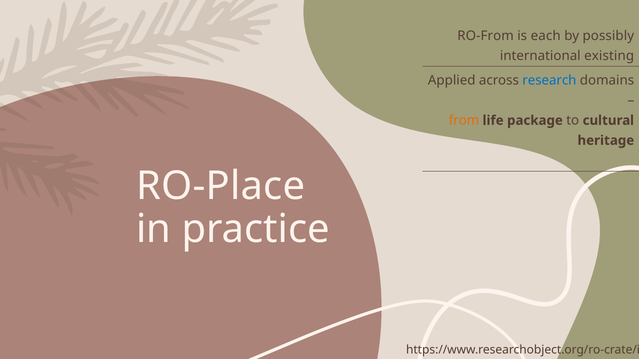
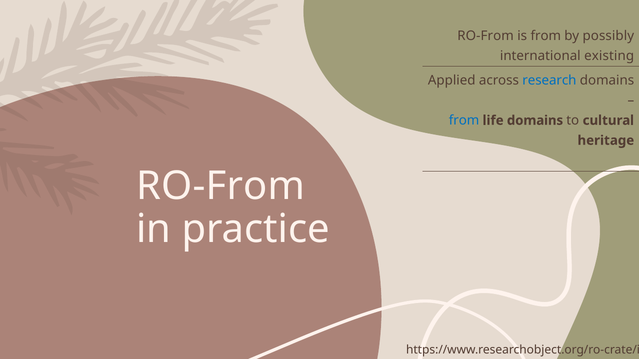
is each: each -> from (546, 36)
from colour: orange -> blue (464, 121)
life package: package -> domains (535, 121)
RO-Place: RO-Place -> RO-From (221, 186)
